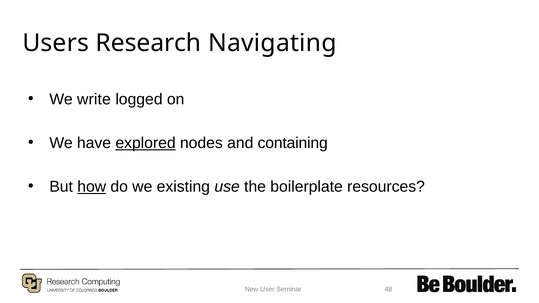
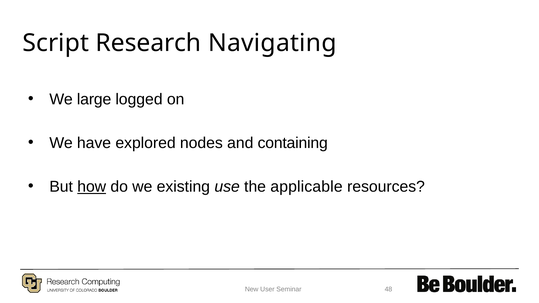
Users: Users -> Script (56, 43)
write: write -> large (94, 99)
explored underline: present -> none (146, 143)
boilerplate: boilerplate -> applicable (306, 187)
